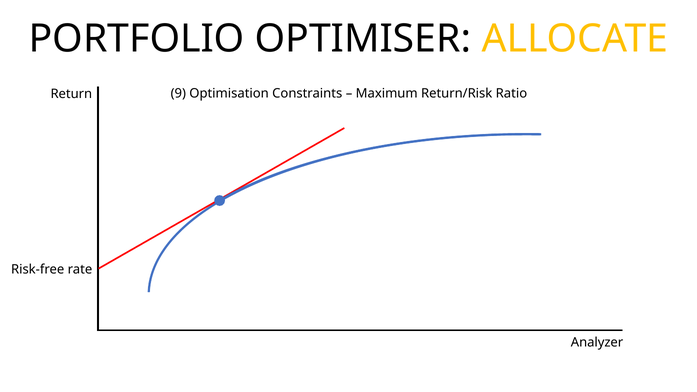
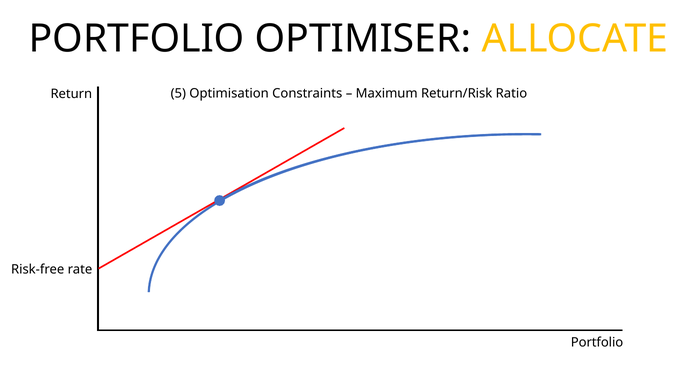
9: 9 -> 5 (178, 94)
Analyzer: Analyzer -> Portfolio (597, 342)
